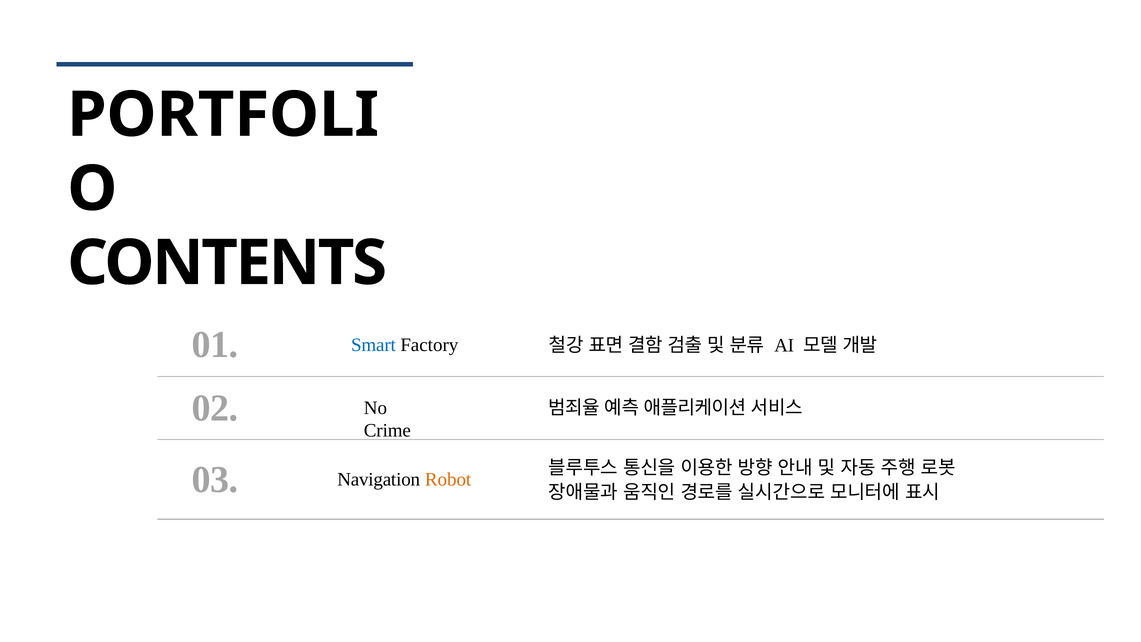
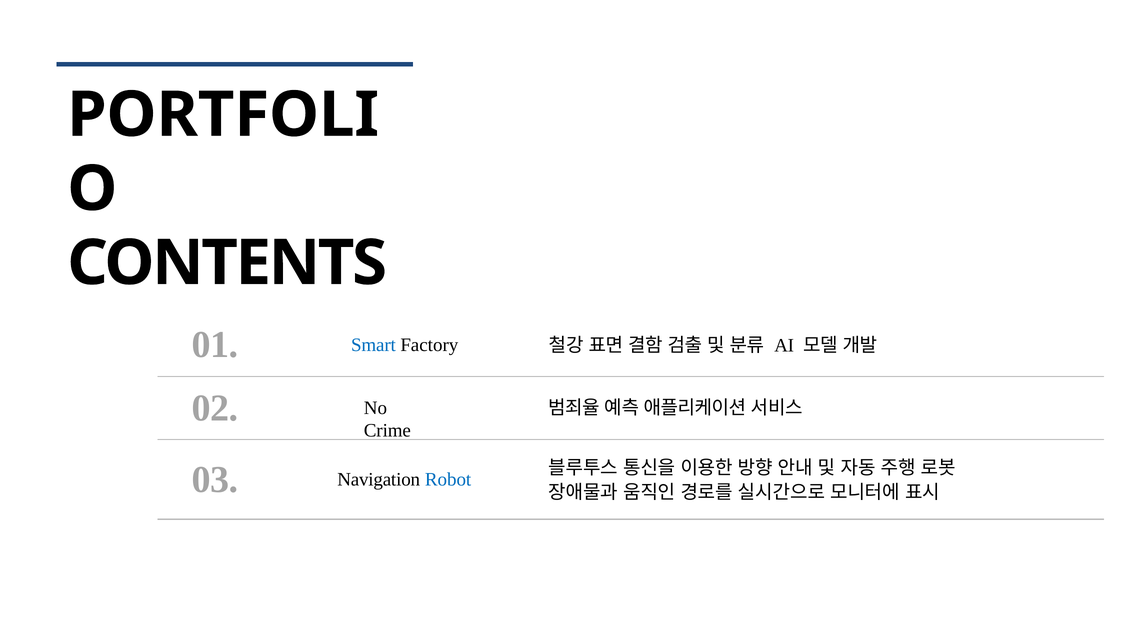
Robot colour: orange -> blue (448, 480)
